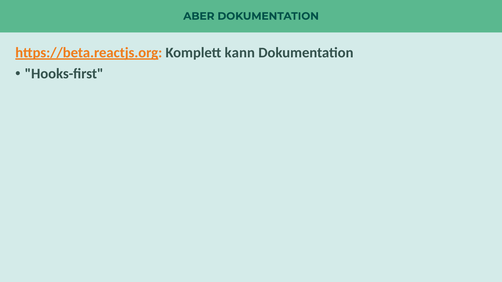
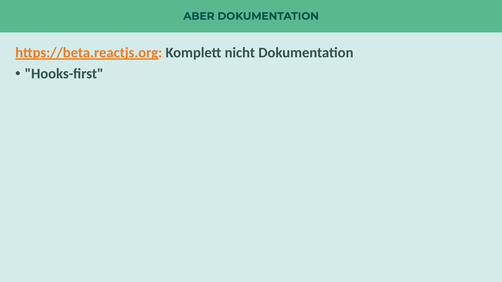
kann: kann -> nicht (240, 53)
